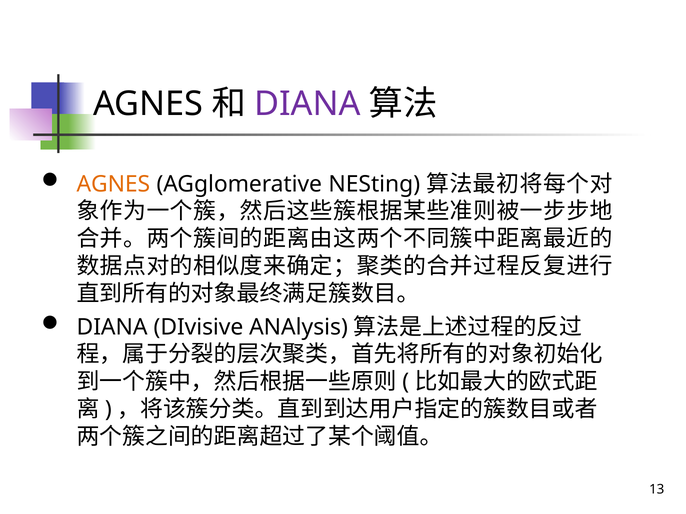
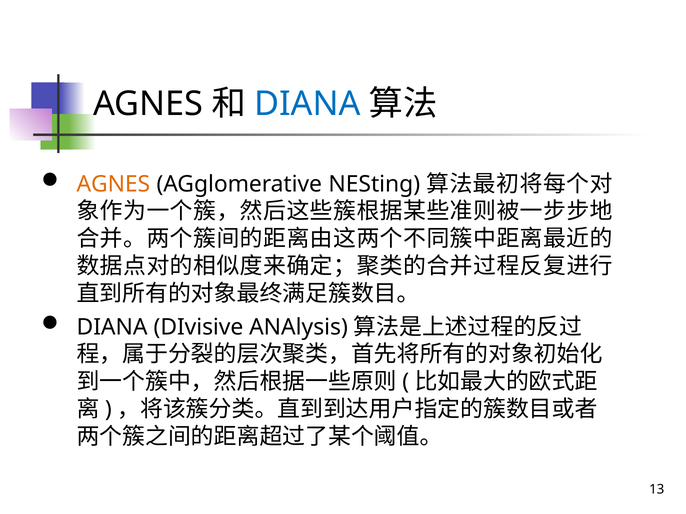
DIANA colour: purple -> blue (307, 104)
